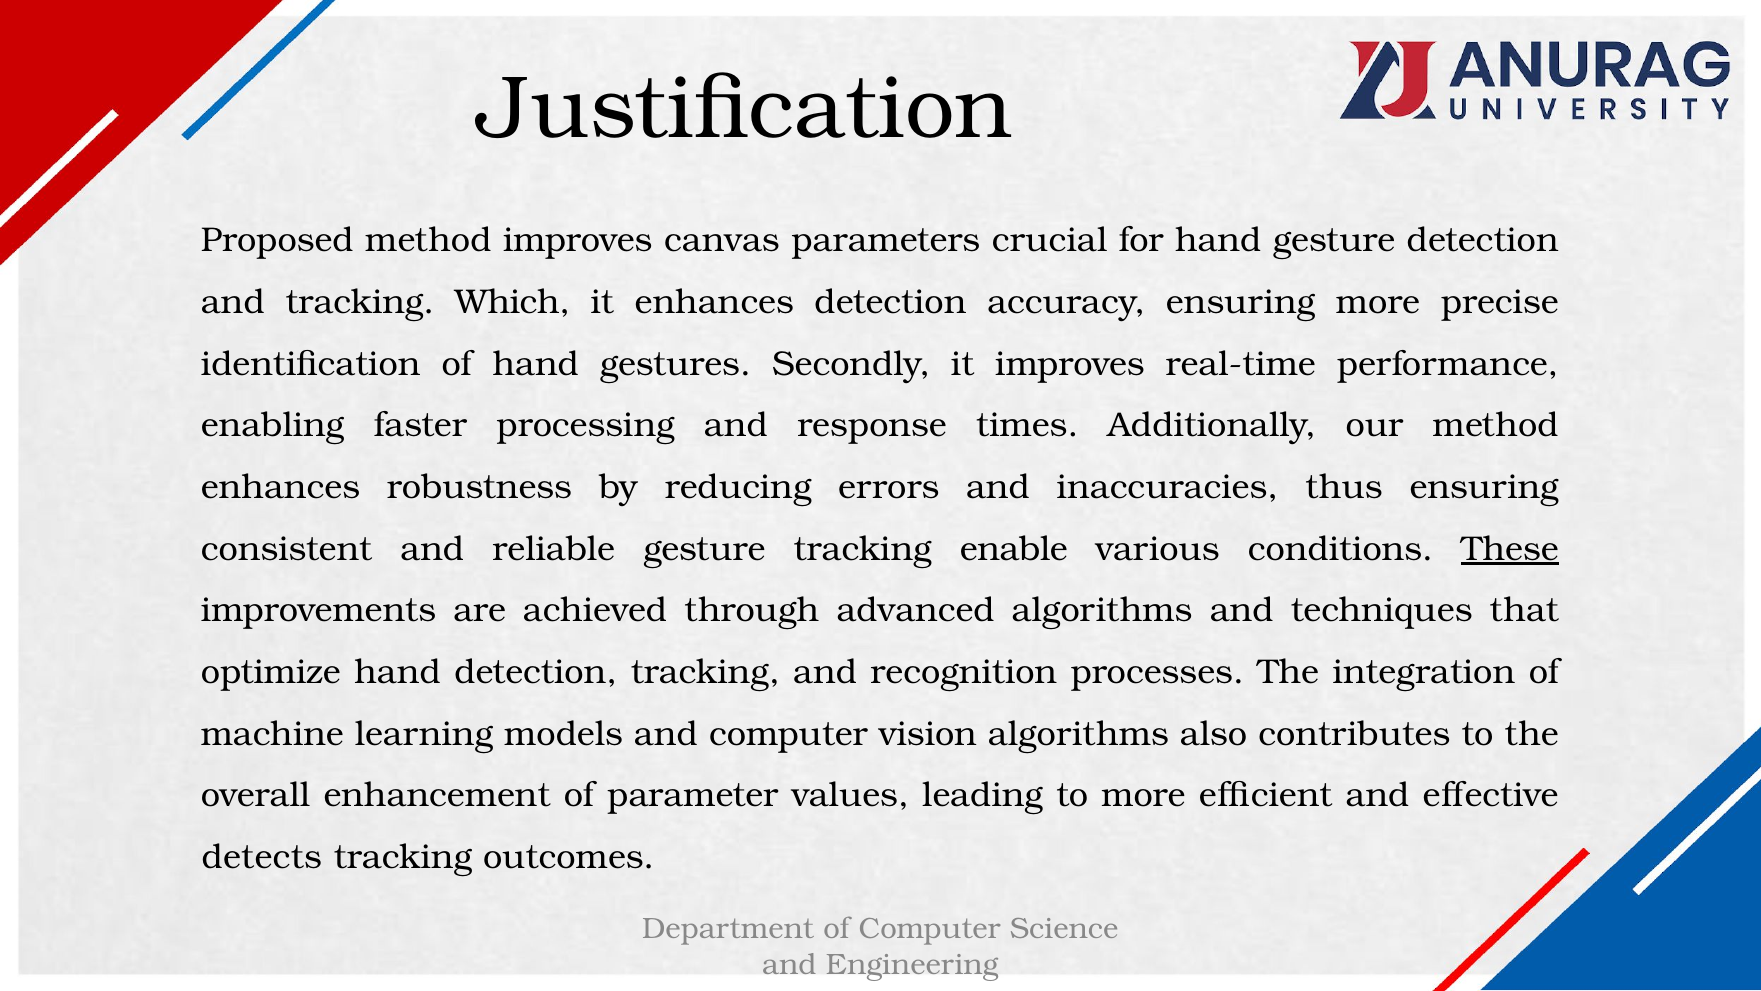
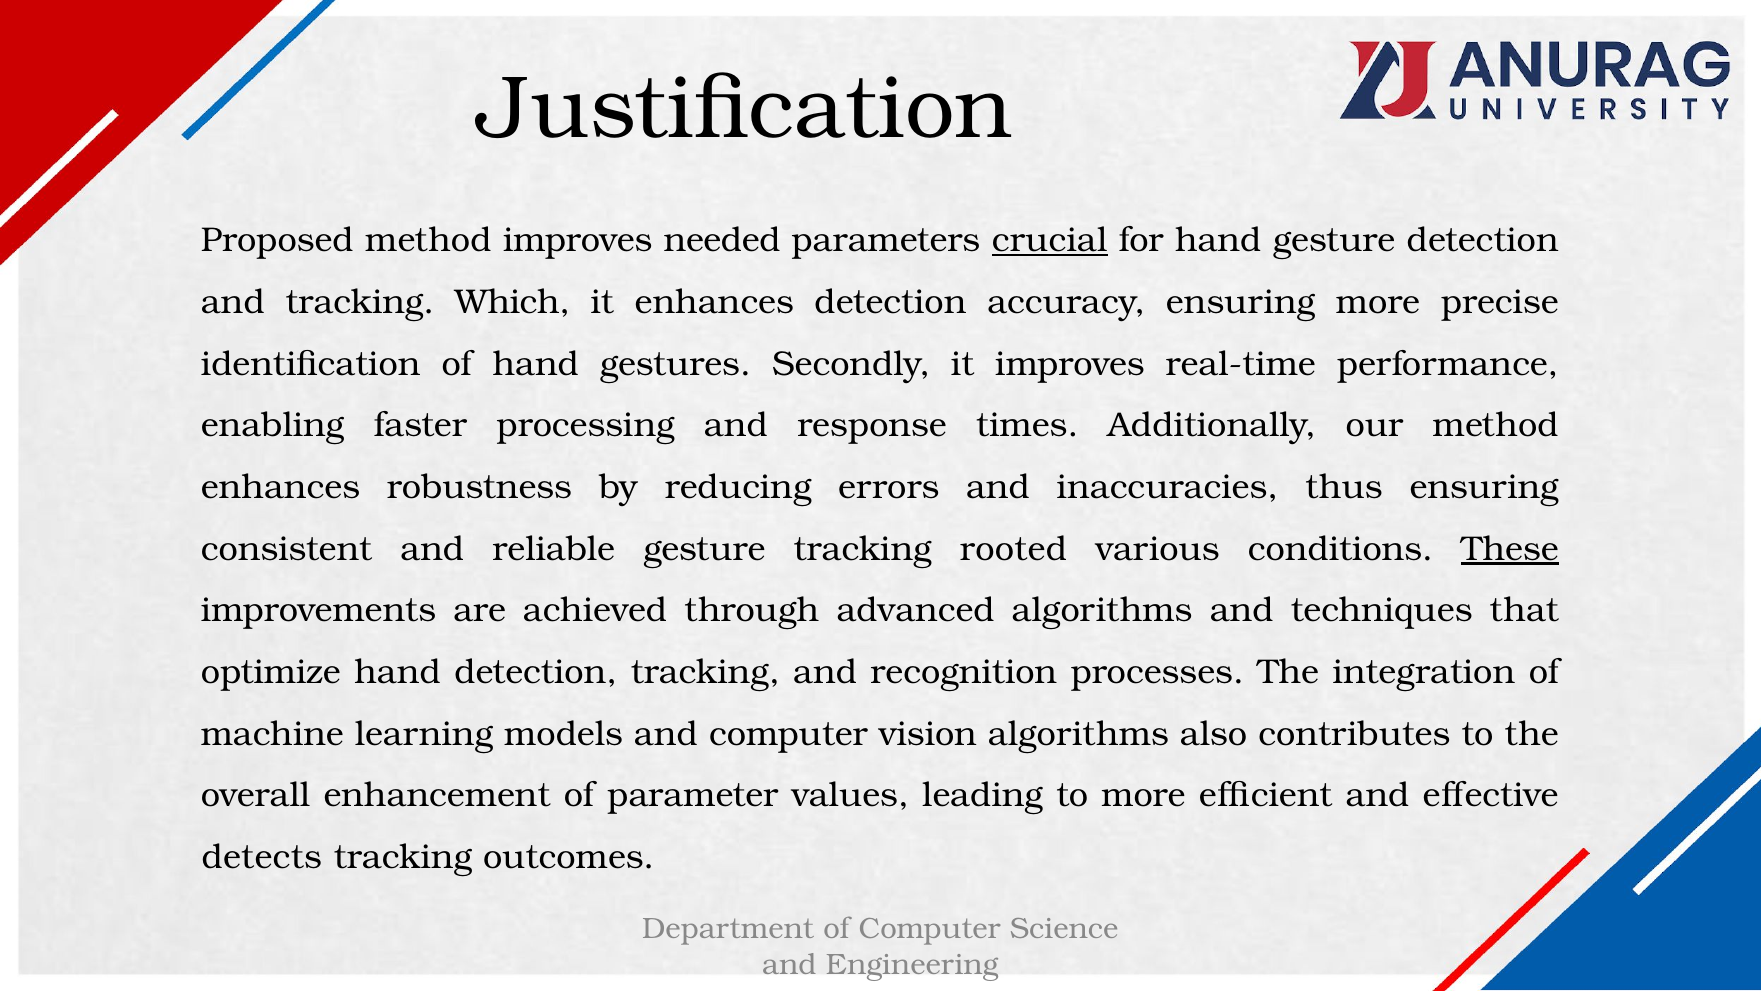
canvas: canvas -> needed (722, 240)
crucial underline: none -> present (1050, 240)
enable: enable -> rooted (1013, 549)
